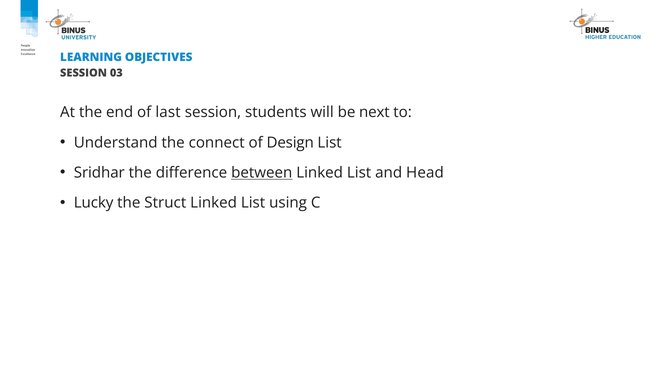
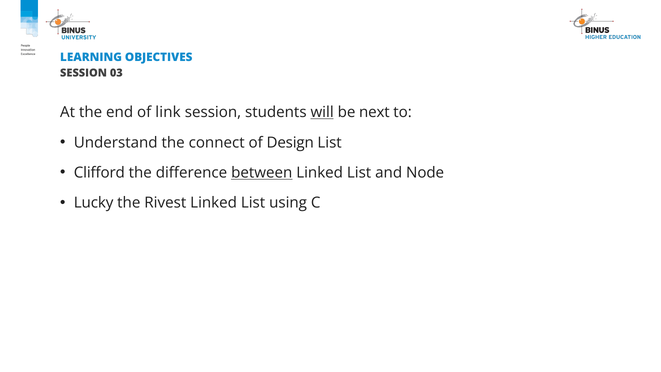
last: last -> link (168, 112)
will underline: none -> present (322, 112)
Sridhar: Sridhar -> Clifford (99, 173)
Head: Head -> Node (425, 173)
Struct: Struct -> Rivest (165, 203)
